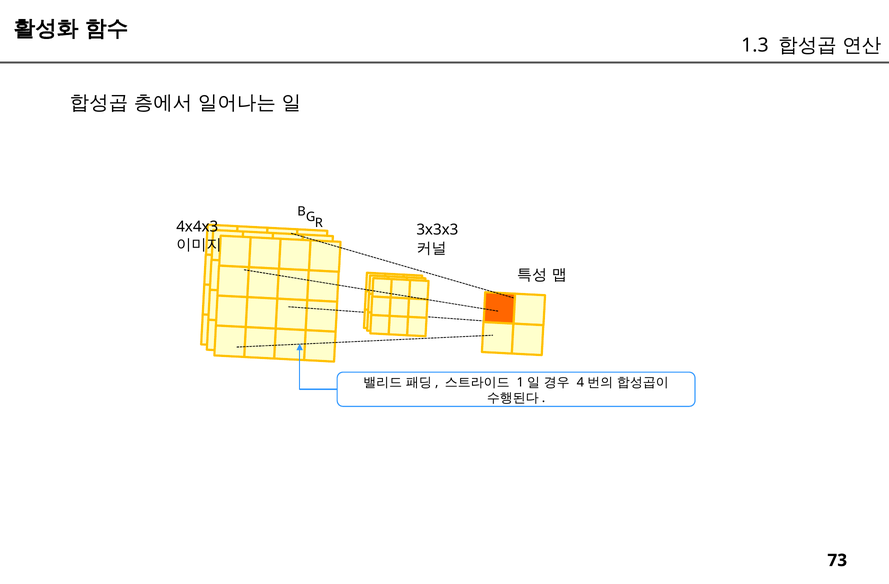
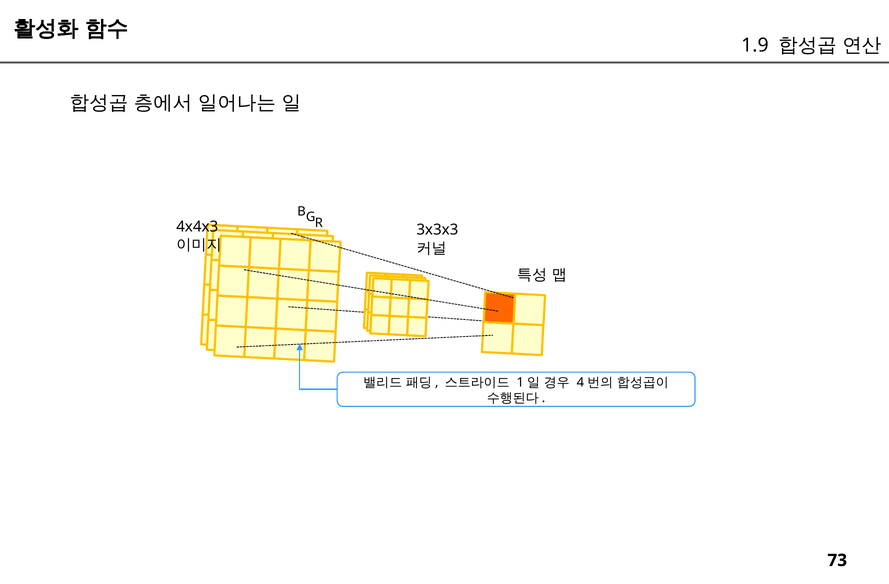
1.3: 1.3 -> 1.9 (755, 46)
